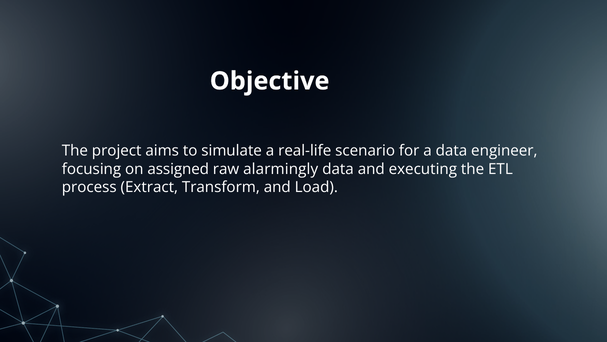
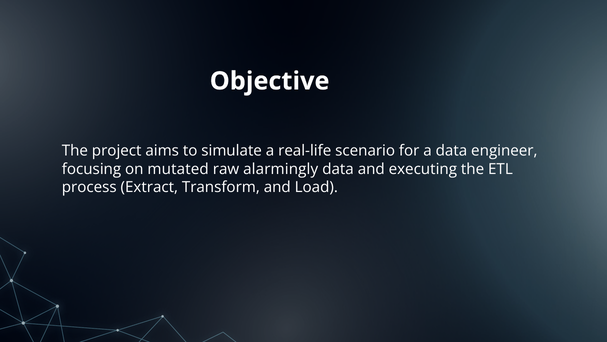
assigned: assigned -> mutated (178, 169)
